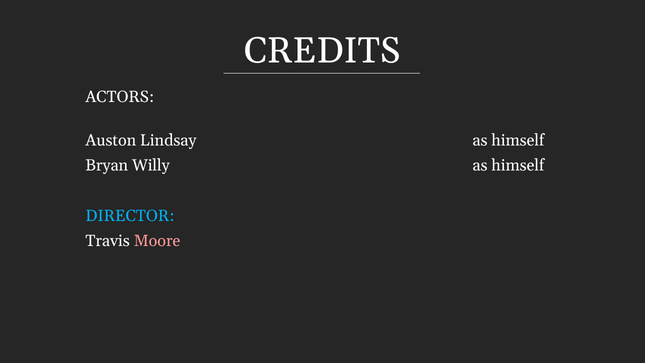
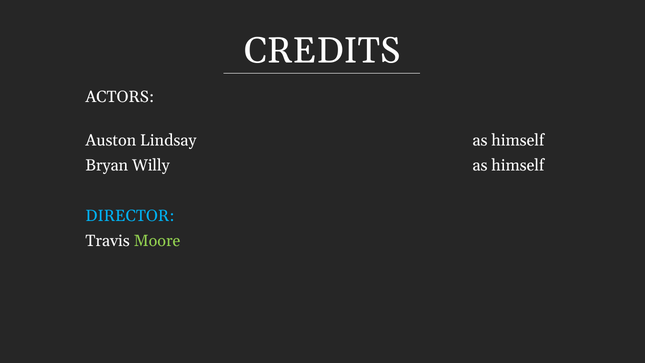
Moore colour: pink -> light green (157, 241)
